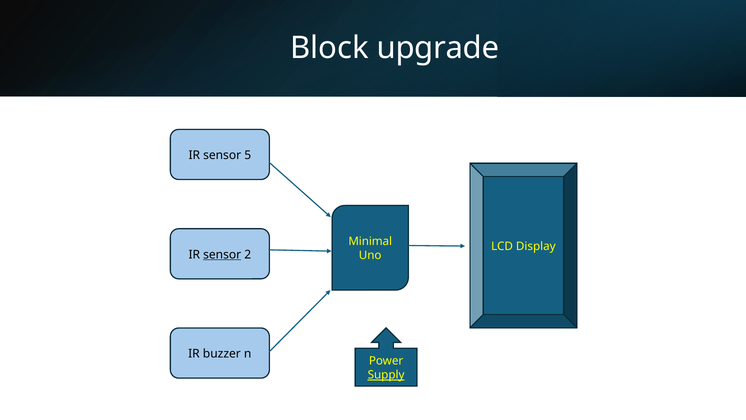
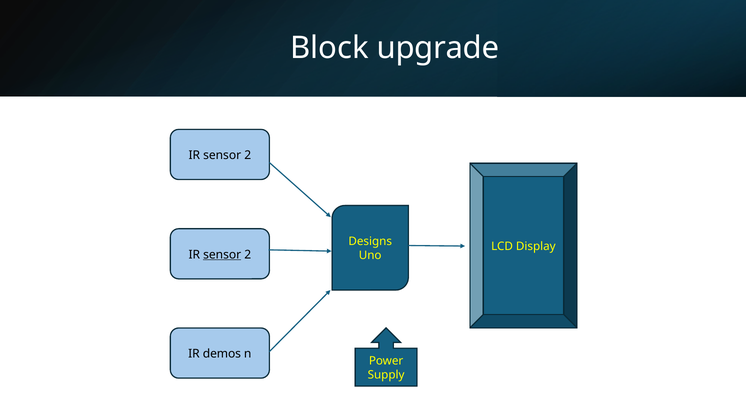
5: 5 -> 2 (248, 155)
Minimal: Minimal -> Designs (370, 241)
buzzer: buzzer -> demos (222, 354)
Supply underline: present -> none (386, 375)
